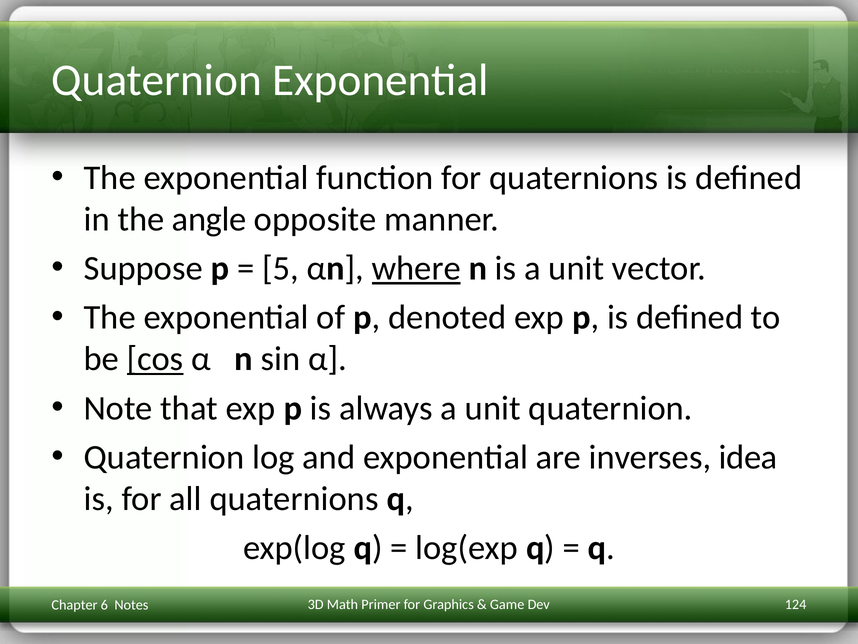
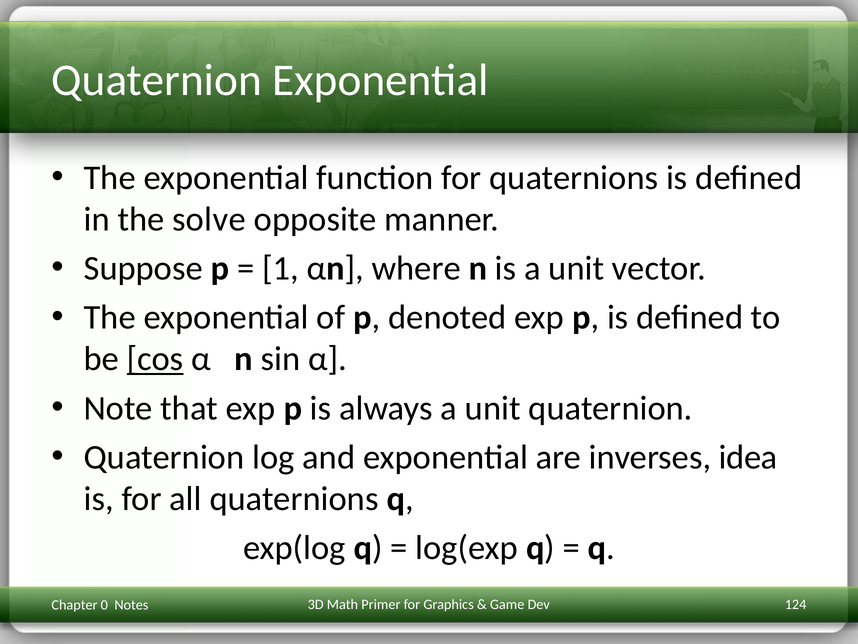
angle: angle -> solve (209, 219)
5: 5 -> 1 (280, 268)
where underline: present -> none (416, 268)
6: 6 -> 0 (104, 604)
